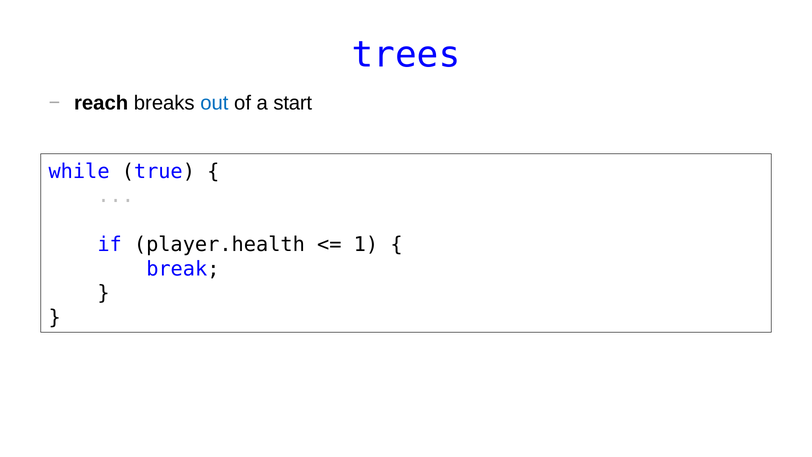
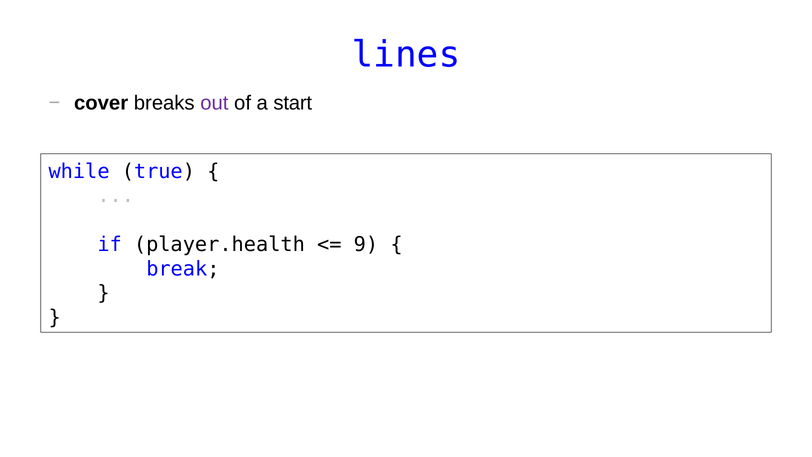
trees: trees -> lines (406, 55)
reach: reach -> cover (101, 103)
out colour: blue -> purple (214, 103)
1: 1 -> 9 (366, 244)
